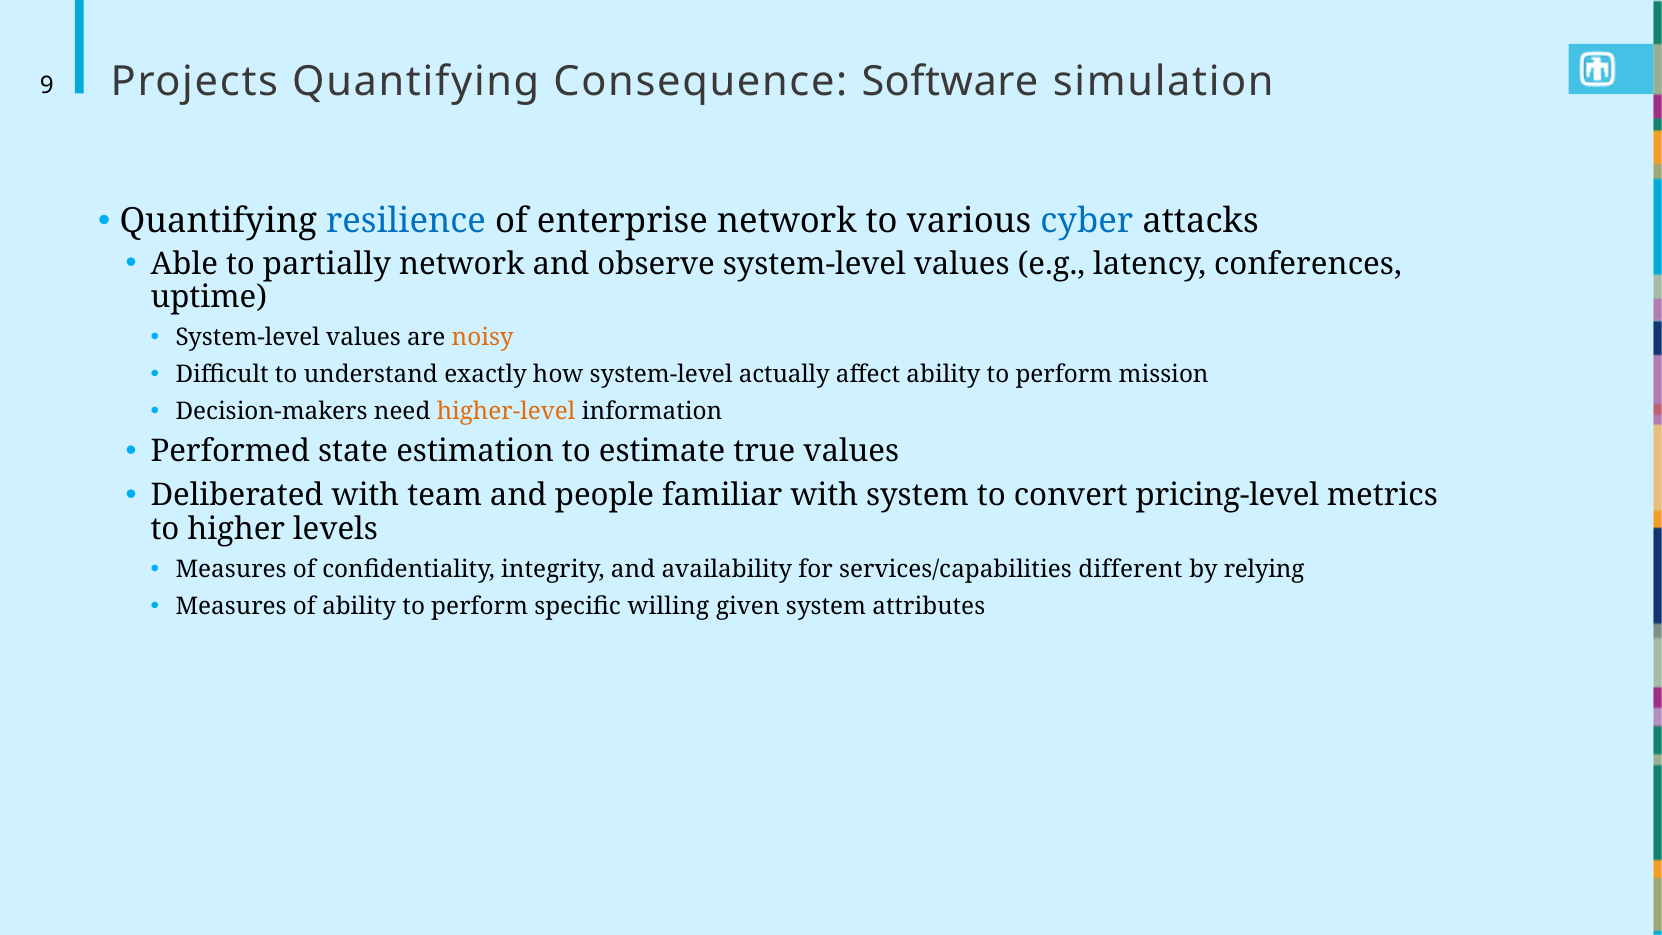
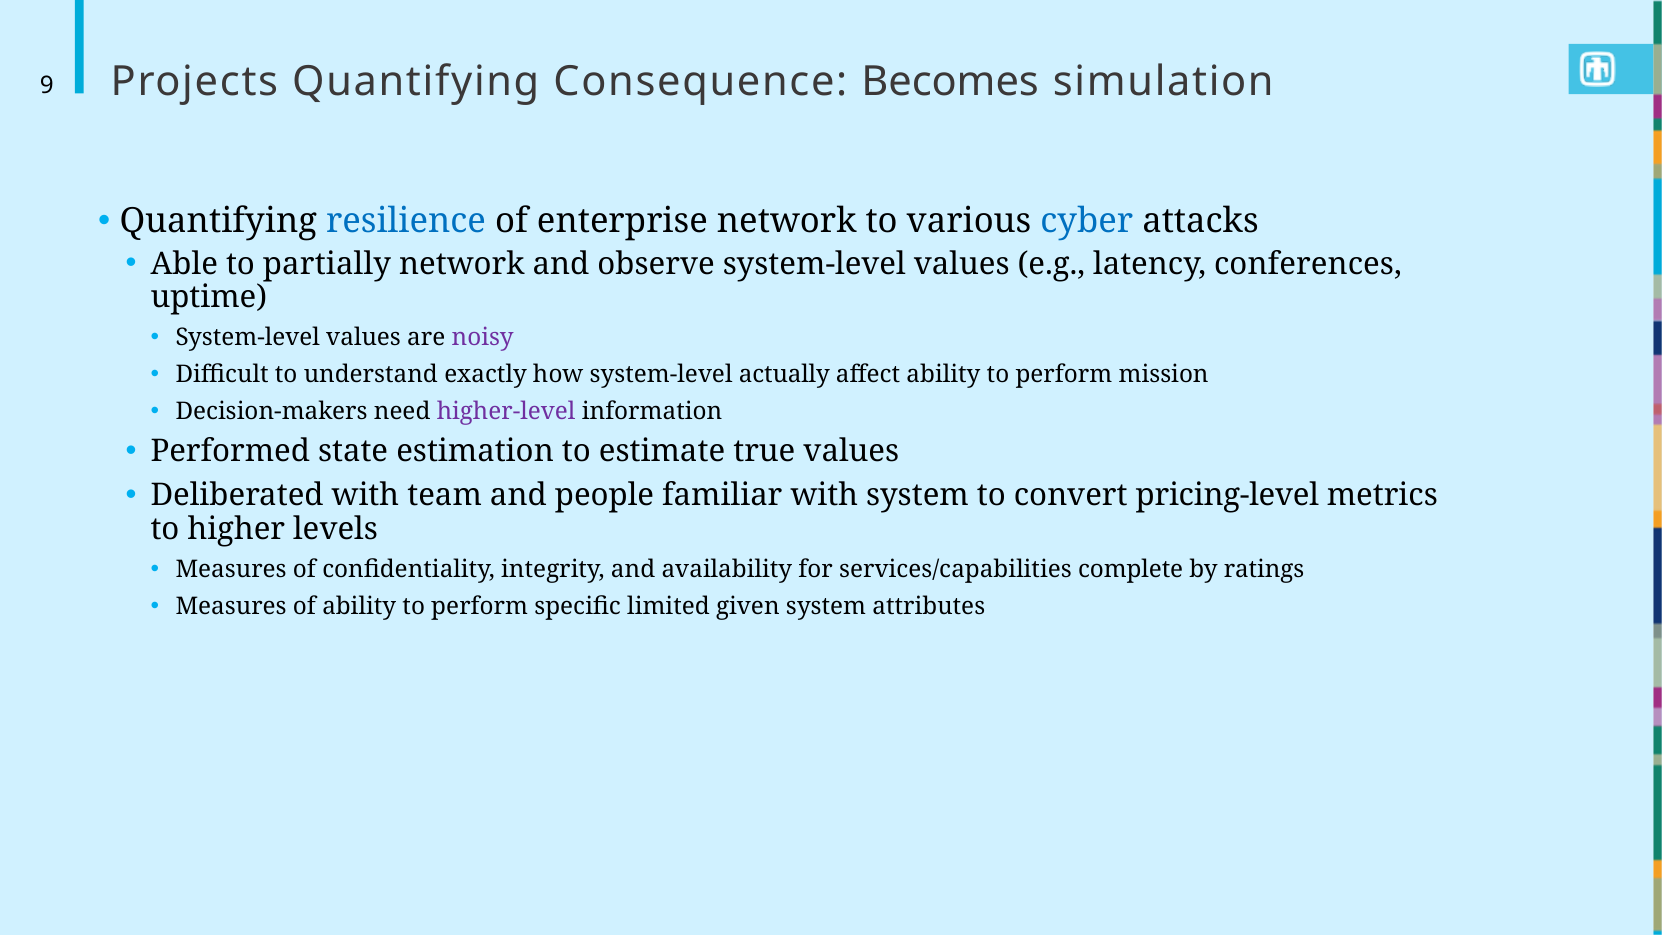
Software: Software -> Becomes (950, 82)
noisy colour: orange -> purple (483, 338)
higher-level colour: orange -> purple (506, 411)
different: different -> complete (1131, 569)
relying: relying -> ratings (1264, 569)
willing: willing -> limited (668, 606)
